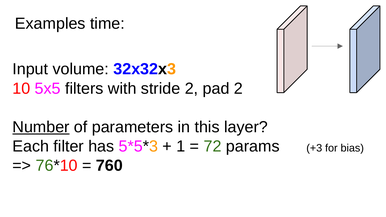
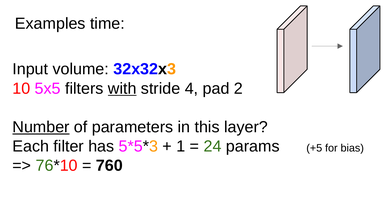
with underline: none -> present (122, 89)
stride 2: 2 -> 4 (191, 89)
72: 72 -> 24 (213, 146)
+3: +3 -> +5 (314, 148)
